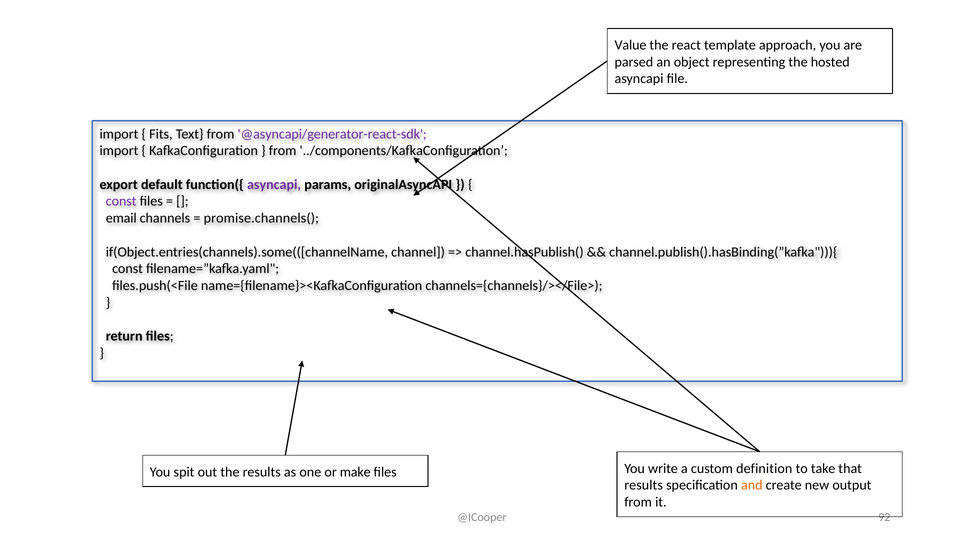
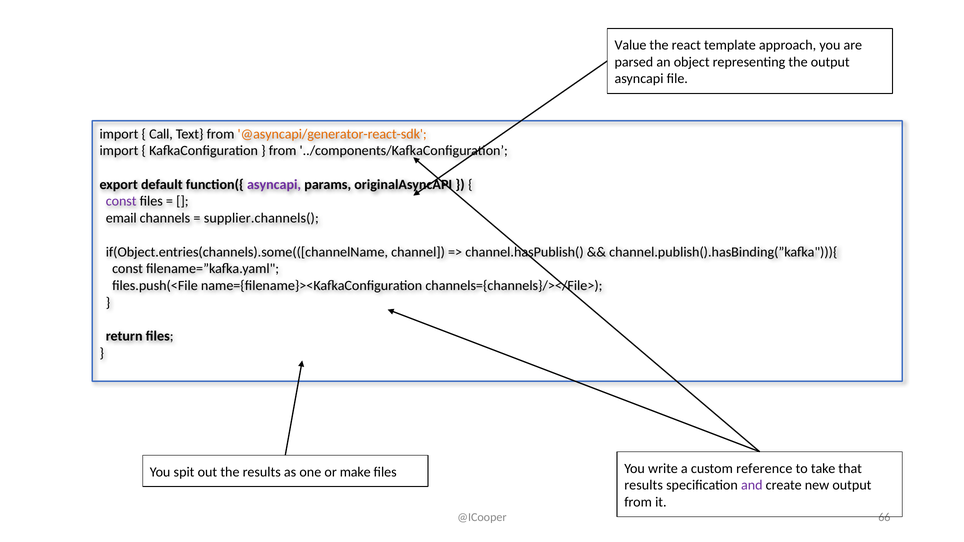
the hosted: hosted -> output (830, 62)
Fits: Fits -> Call (161, 134)
@asyncapi/generator-react-sdk colour: purple -> orange (332, 134)
promise.channels(: promise.channels( -> supplier.channels( (261, 218)
definition: definition -> reference (764, 469)
and colour: orange -> purple (752, 485)
92: 92 -> 66 (884, 518)
